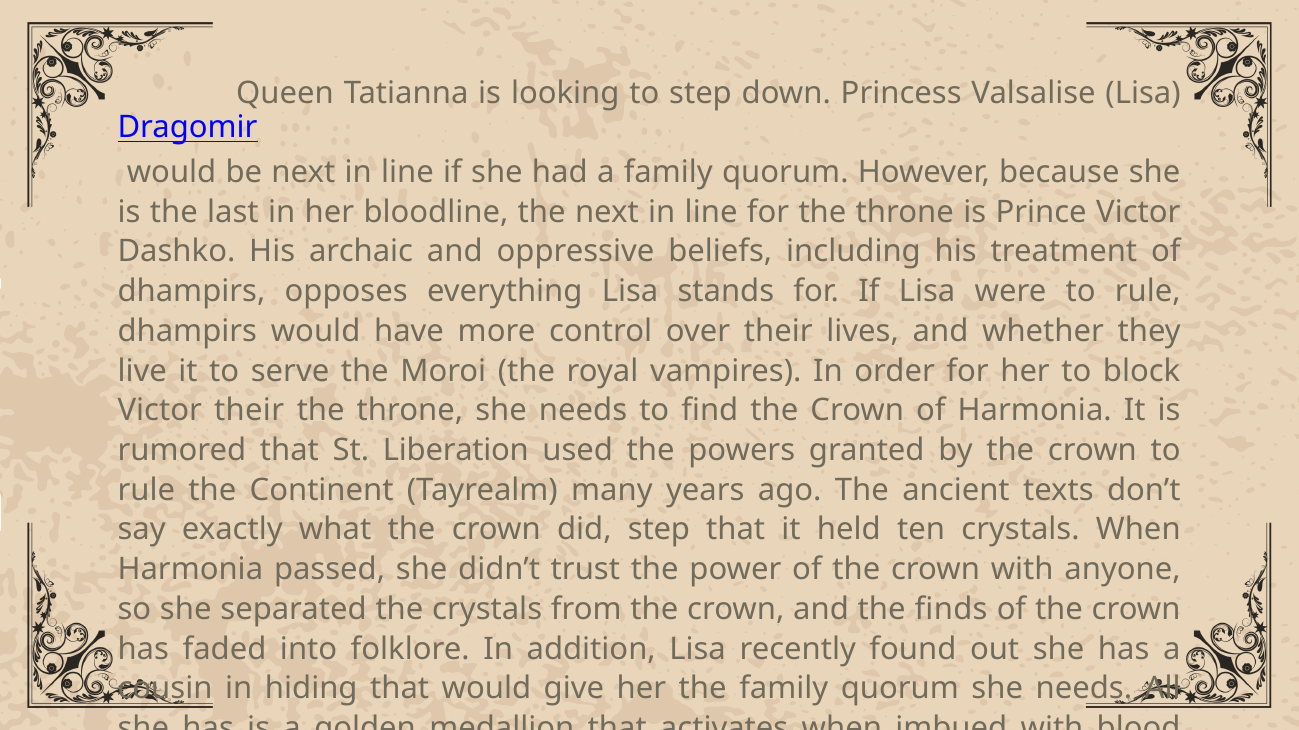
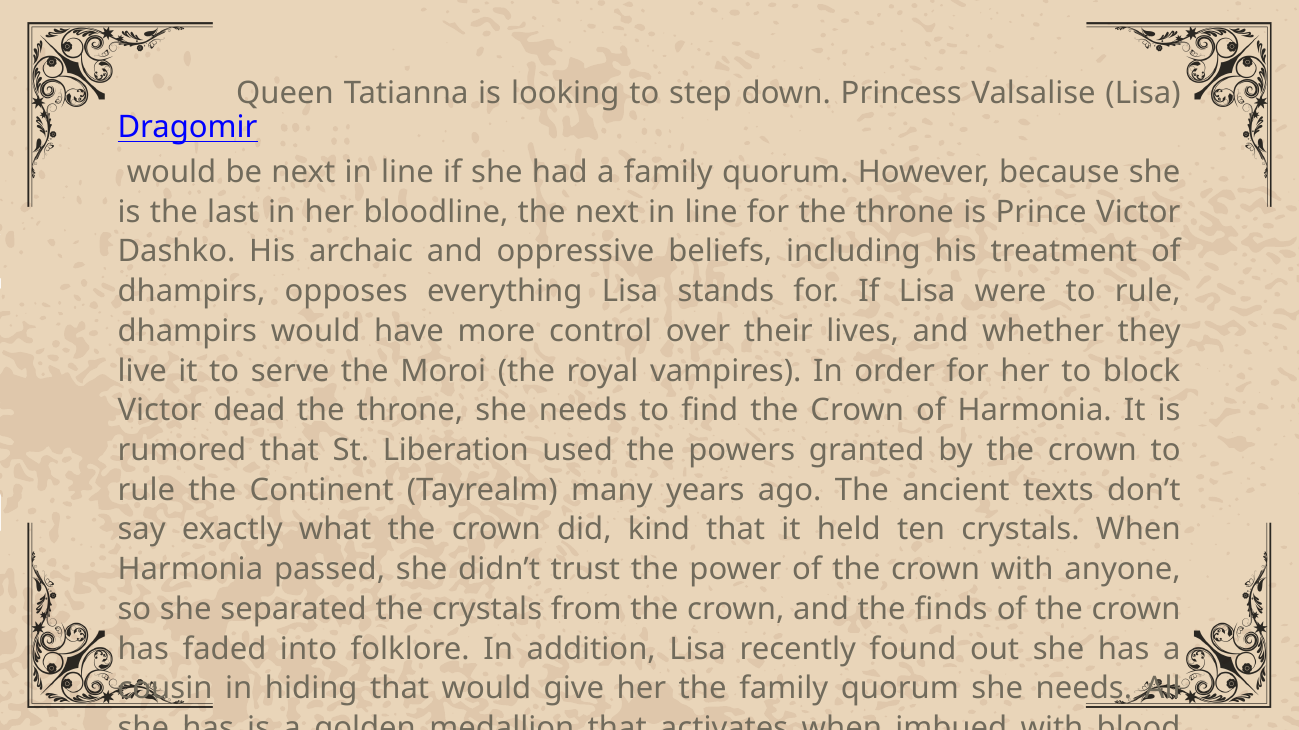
Victor their: their -> dead (249, 411)
did step: step -> kind (659, 530)
